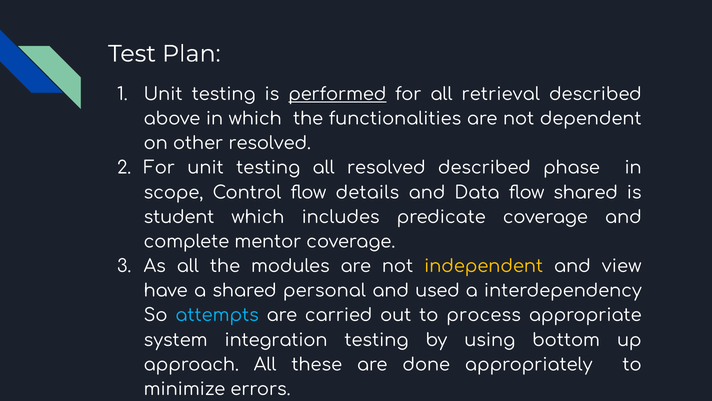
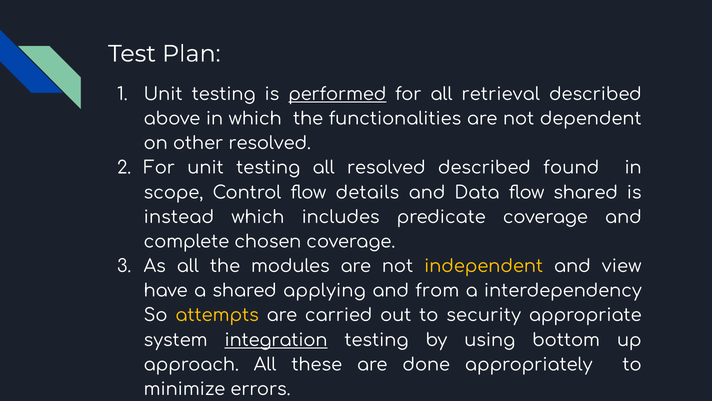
phase: phase -> found (571, 168)
student: student -> instead (179, 217)
mentor: mentor -> chosen (268, 242)
personal: personal -> applying (324, 291)
used: used -> from (437, 291)
attempts colour: light blue -> yellow (217, 315)
process: process -> security (484, 315)
integration underline: none -> present (276, 340)
